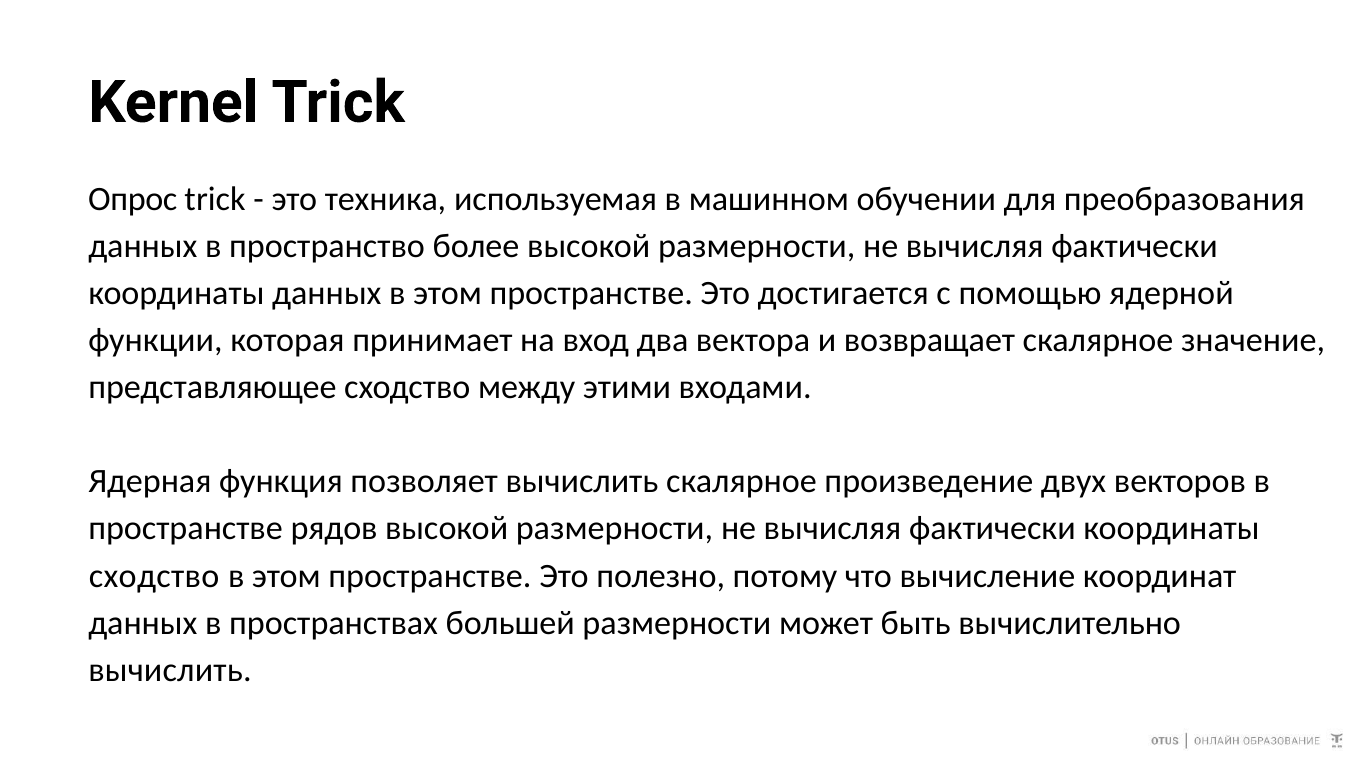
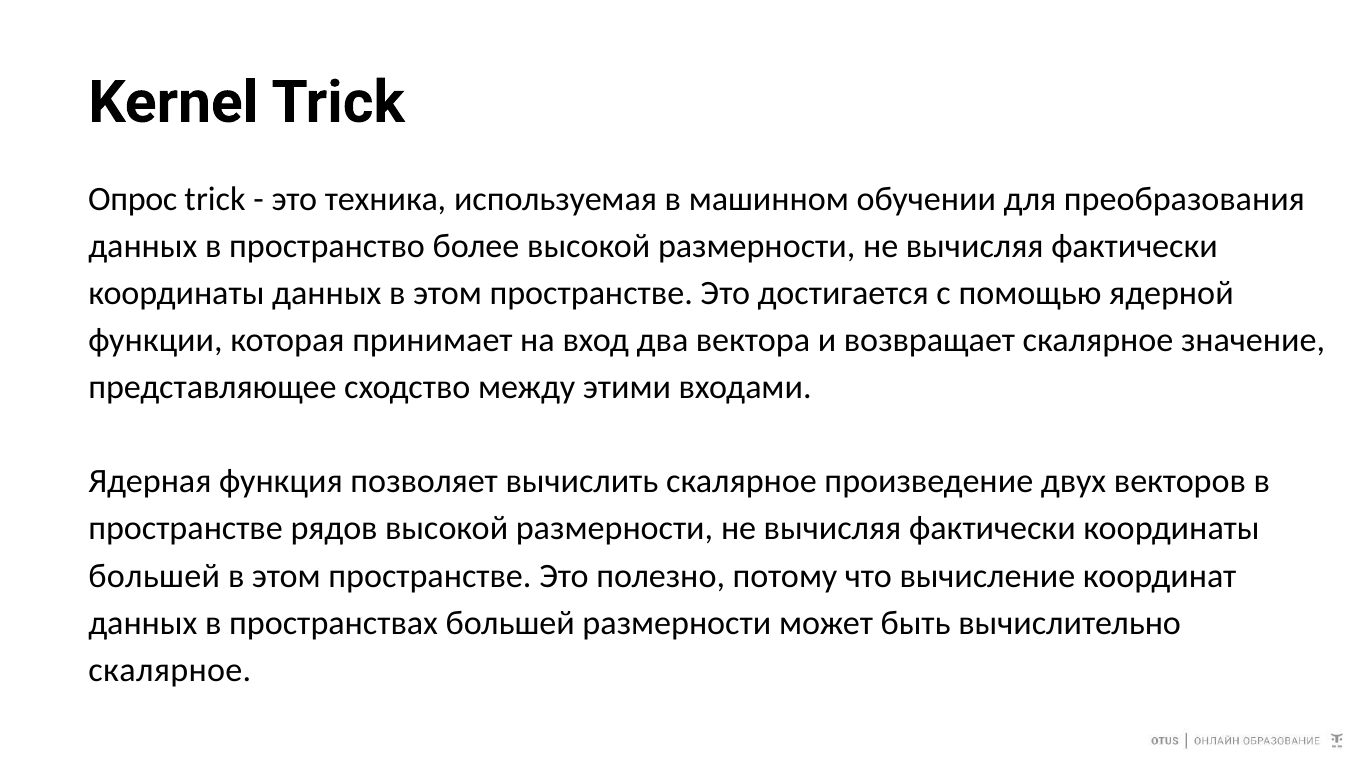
сходство: сходство -> большей (154, 576)
вычислить: вычислить -> скалярное (170, 670)
